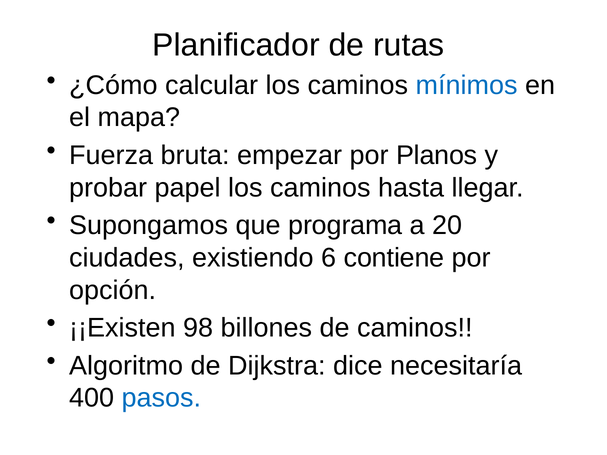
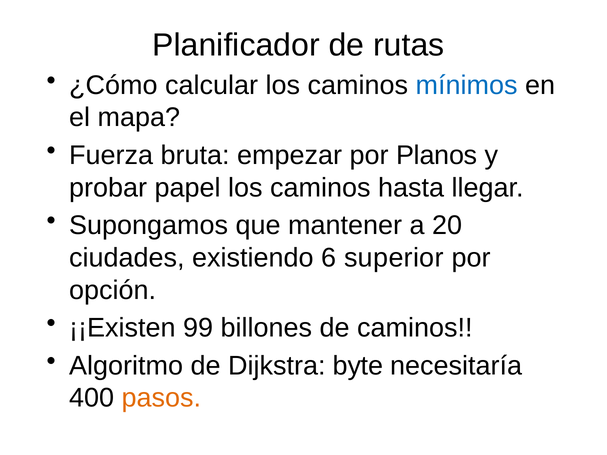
programa: programa -> mantener (345, 226)
contiene: contiene -> superior (394, 258)
98: 98 -> 99 (198, 328)
dice: dice -> byte (358, 366)
pasos colour: blue -> orange (162, 398)
